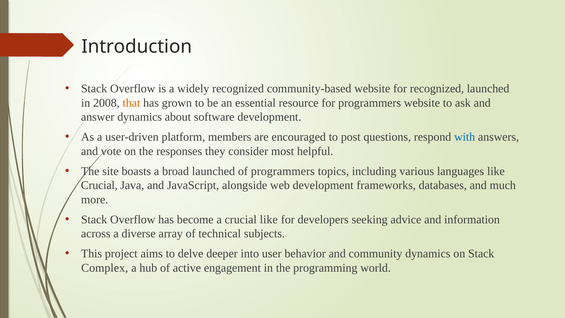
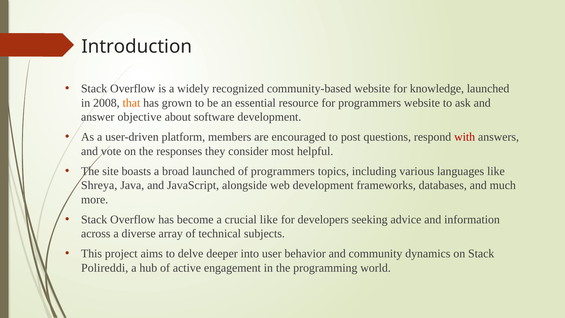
for recognized: recognized -> knowledge (437, 89)
answer dynamics: dynamics -> objective (140, 117)
with colour: blue -> red (465, 137)
Crucial: Crucial -> Shreya (99, 185)
Complex: Complex -> Polireddi (105, 268)
